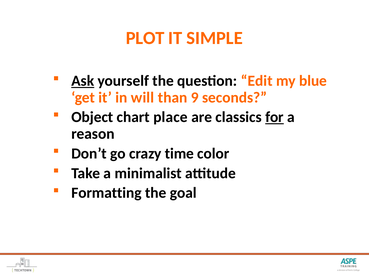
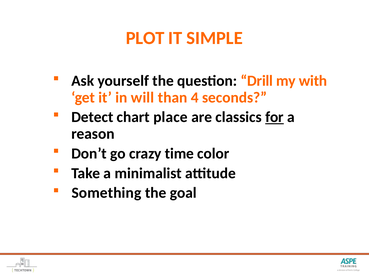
Ask underline: present -> none (83, 81)
Edit: Edit -> Drill (257, 81)
blue: blue -> with (313, 81)
9: 9 -> 4 (195, 97)
Object: Object -> Detect (92, 117)
Formatting: Formatting -> Something (106, 193)
